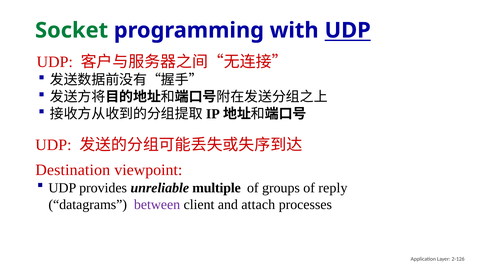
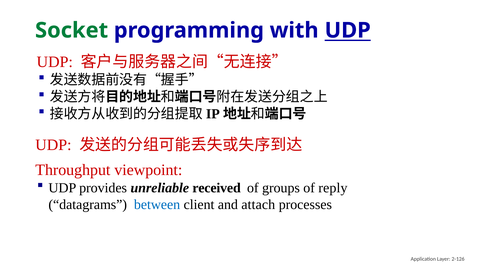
Destination: Destination -> Throughput (73, 170)
multiple: multiple -> received (217, 188)
between colour: purple -> blue (157, 205)
